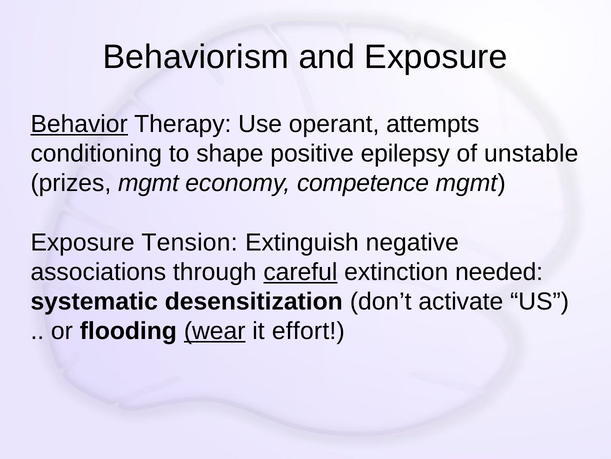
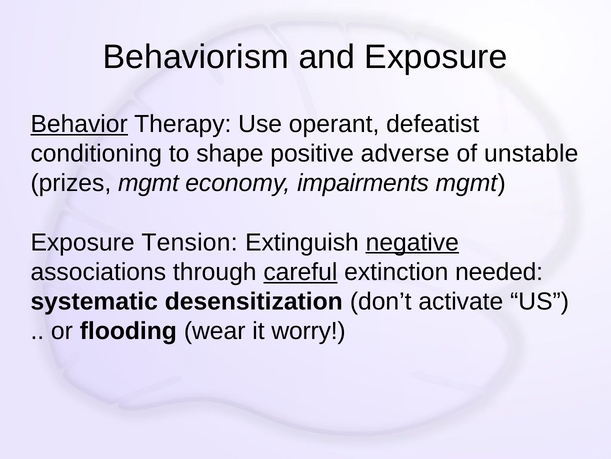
attempts: attempts -> defeatist (433, 124)
epilepsy: epilepsy -> adverse (405, 153)
competence: competence -> impairments (363, 183)
negative underline: none -> present (412, 242)
wear underline: present -> none (215, 331)
effort: effort -> worry (309, 331)
